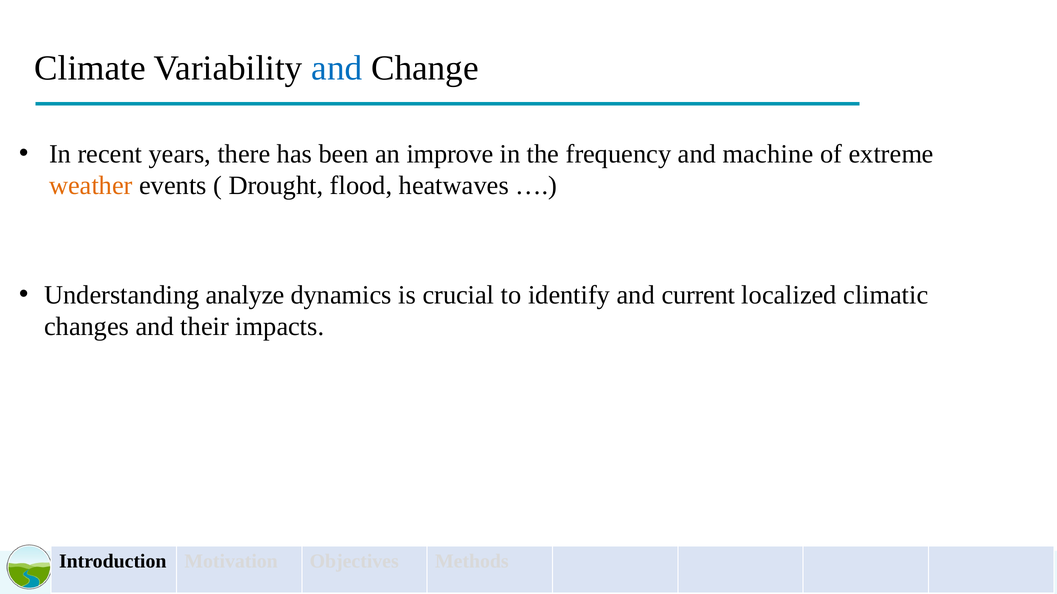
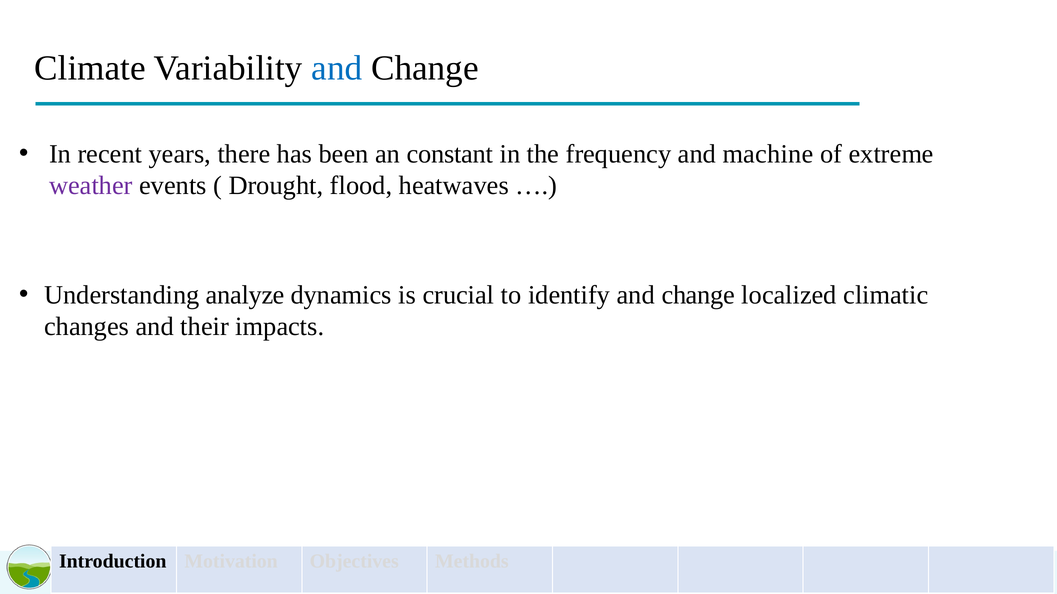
improve: improve -> constant (450, 154)
weather colour: orange -> purple (91, 186)
identify and current: current -> change (698, 295)
